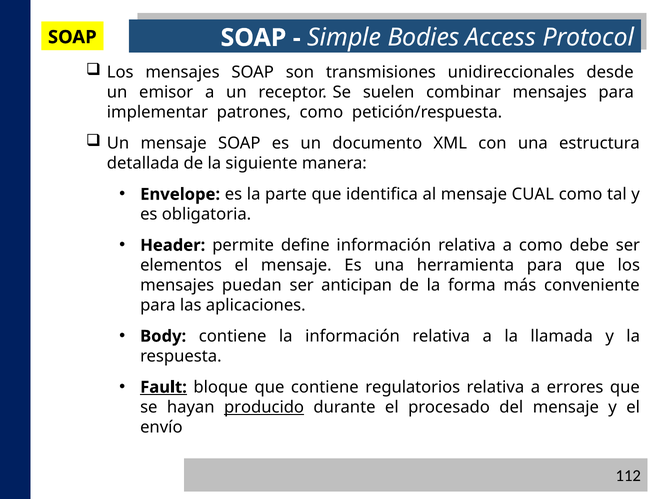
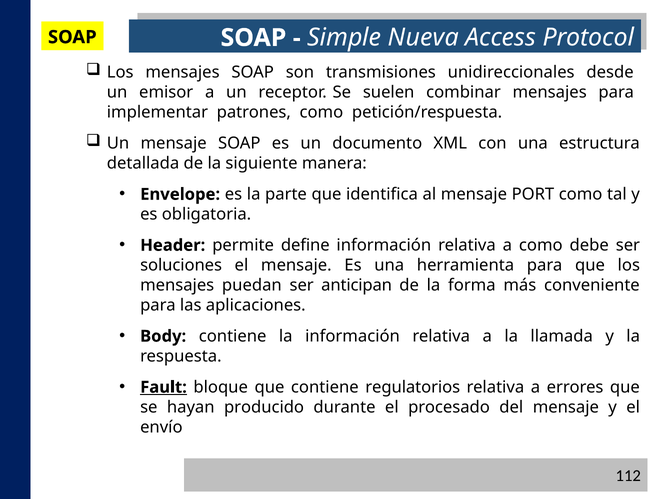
Bodies: Bodies -> Nueva (423, 38)
CUAL: CUAL -> PORT (533, 195)
elementos: elementos -> soluciones (181, 266)
producido underline: present -> none (264, 408)
